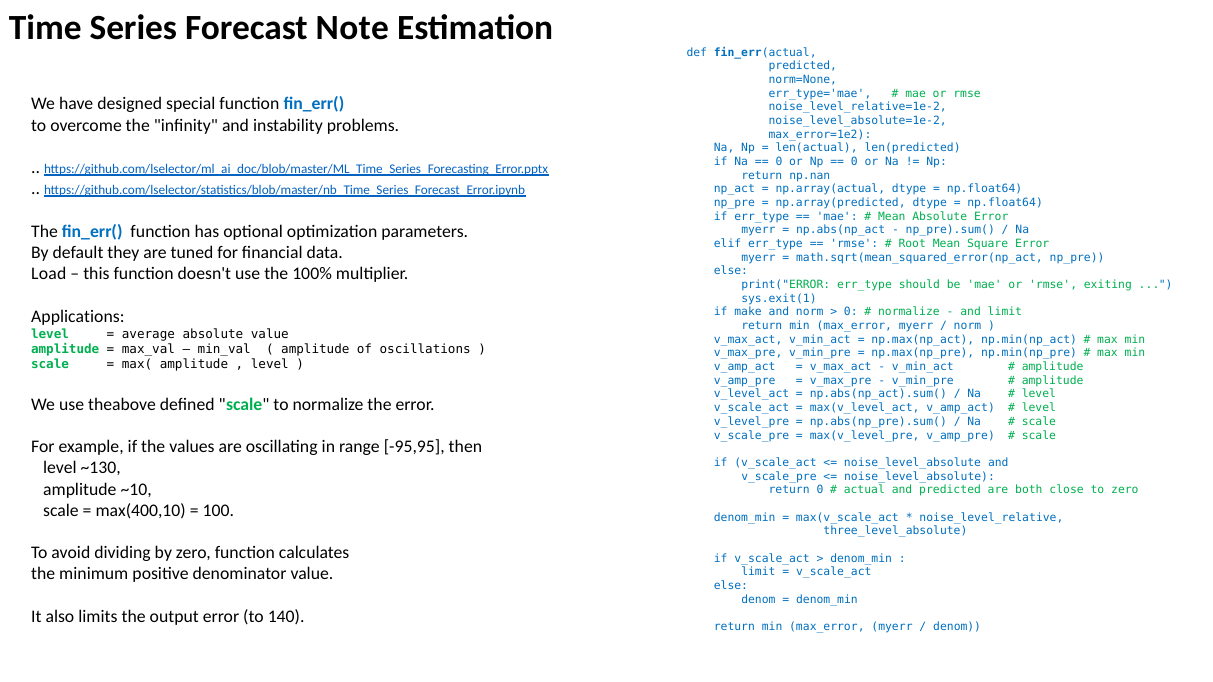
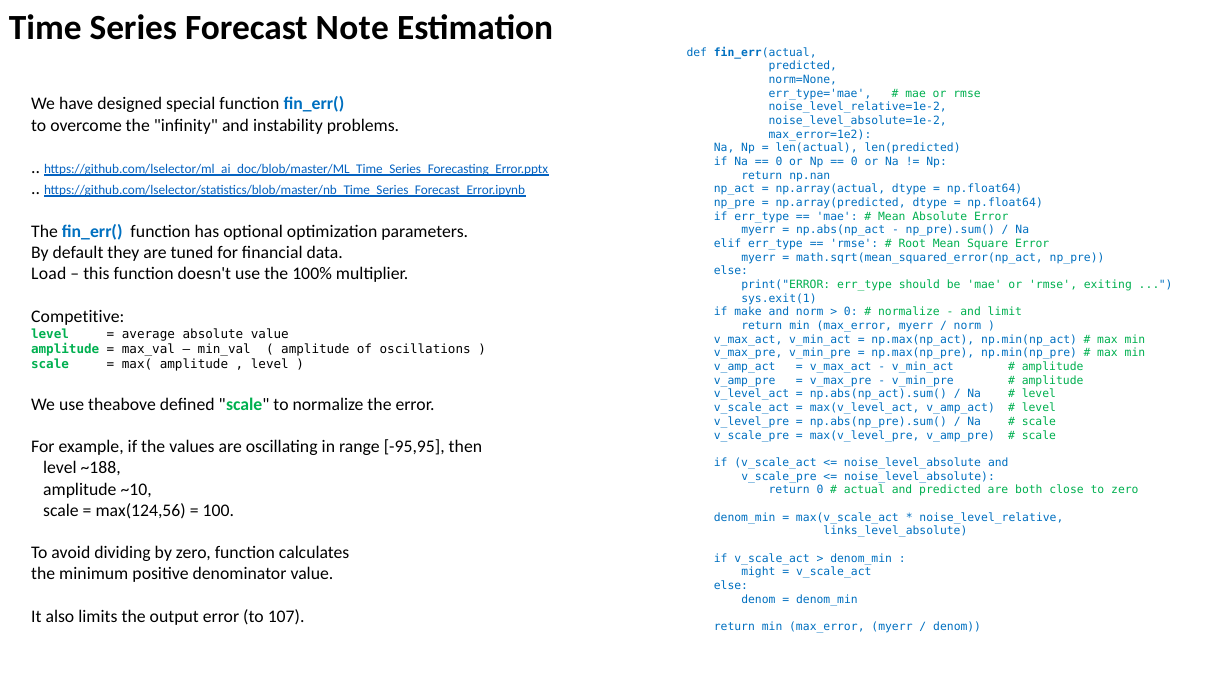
Applications: Applications -> Competitive (78, 316)
~130: ~130 -> ~188 (101, 468)
max(400,10: max(400,10 -> max(124,56 (141, 511)
three_level_absolute: three_level_absolute -> links_level_absolute (895, 531)
limit: limit -> might (758, 572)
140: 140 -> 107 (286, 617)
